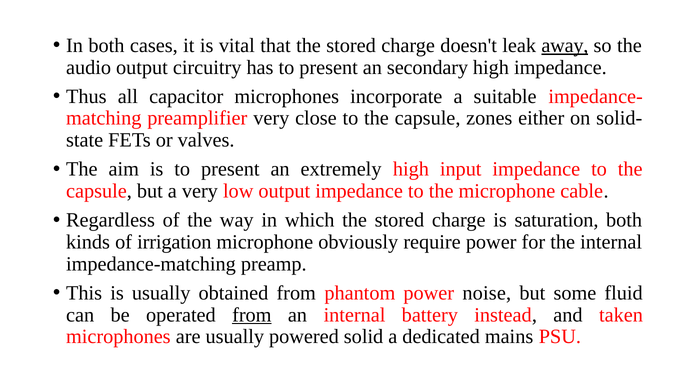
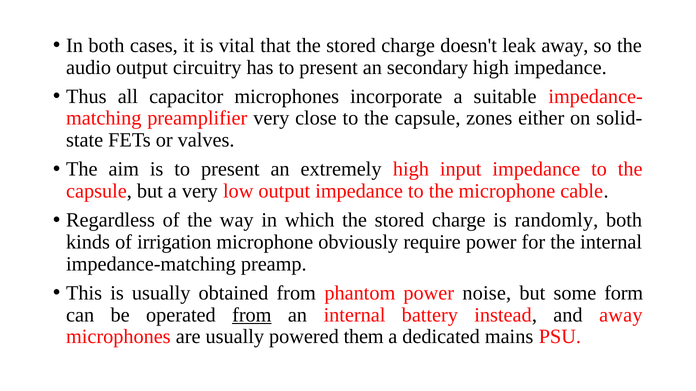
away underline: present -> none (565, 46)
saturation: saturation -> randomly (556, 221)
fluid: fluid -> form (624, 293)
and taken: taken -> away (621, 315)
solid: solid -> them (364, 337)
